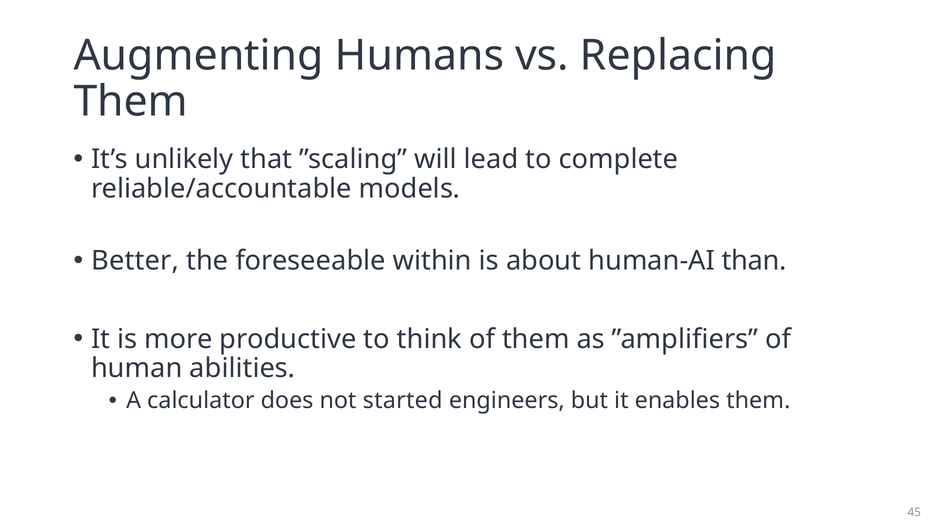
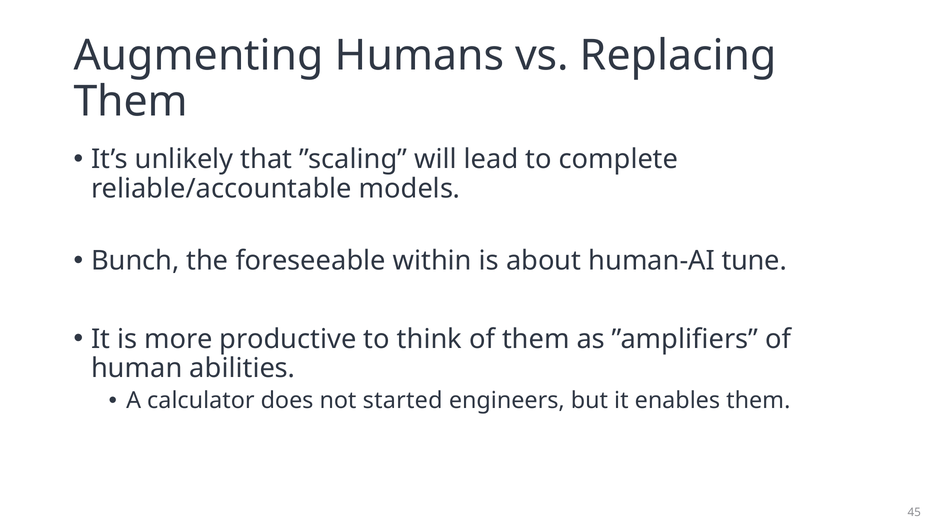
Better: Better -> Bunch (135, 261)
than: than -> tune (754, 261)
